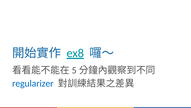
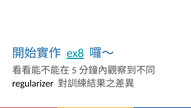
regularizer colour: blue -> black (33, 83)
